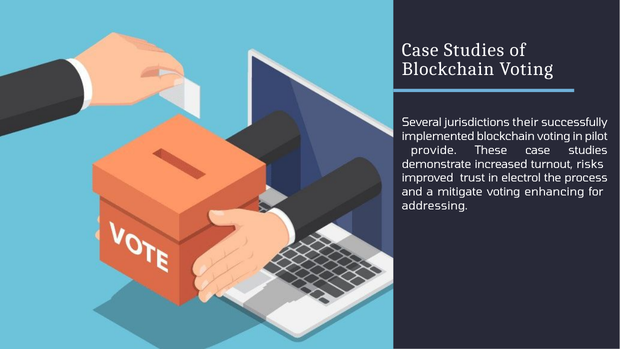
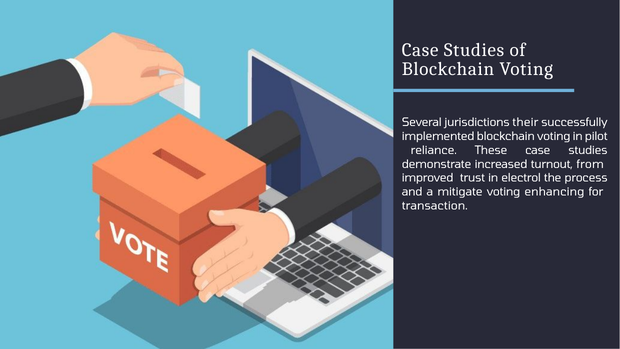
provide: provide -> reliance (434, 150)
risks: risks -> from (590, 164)
addressing: addressing -> transaction (435, 206)
